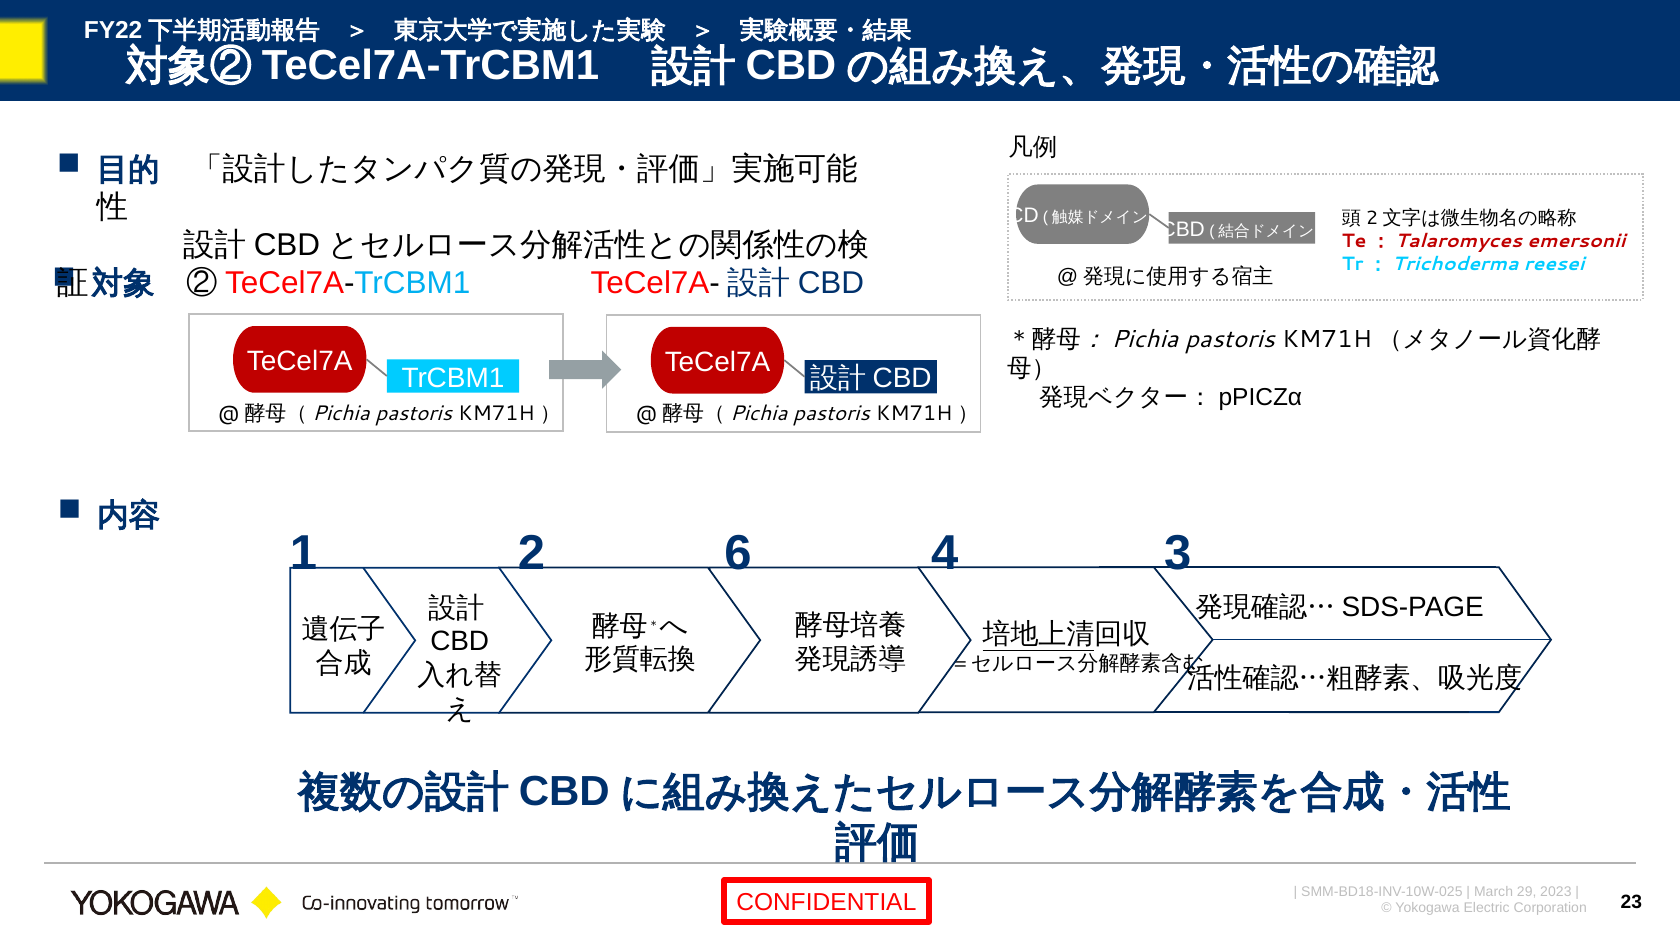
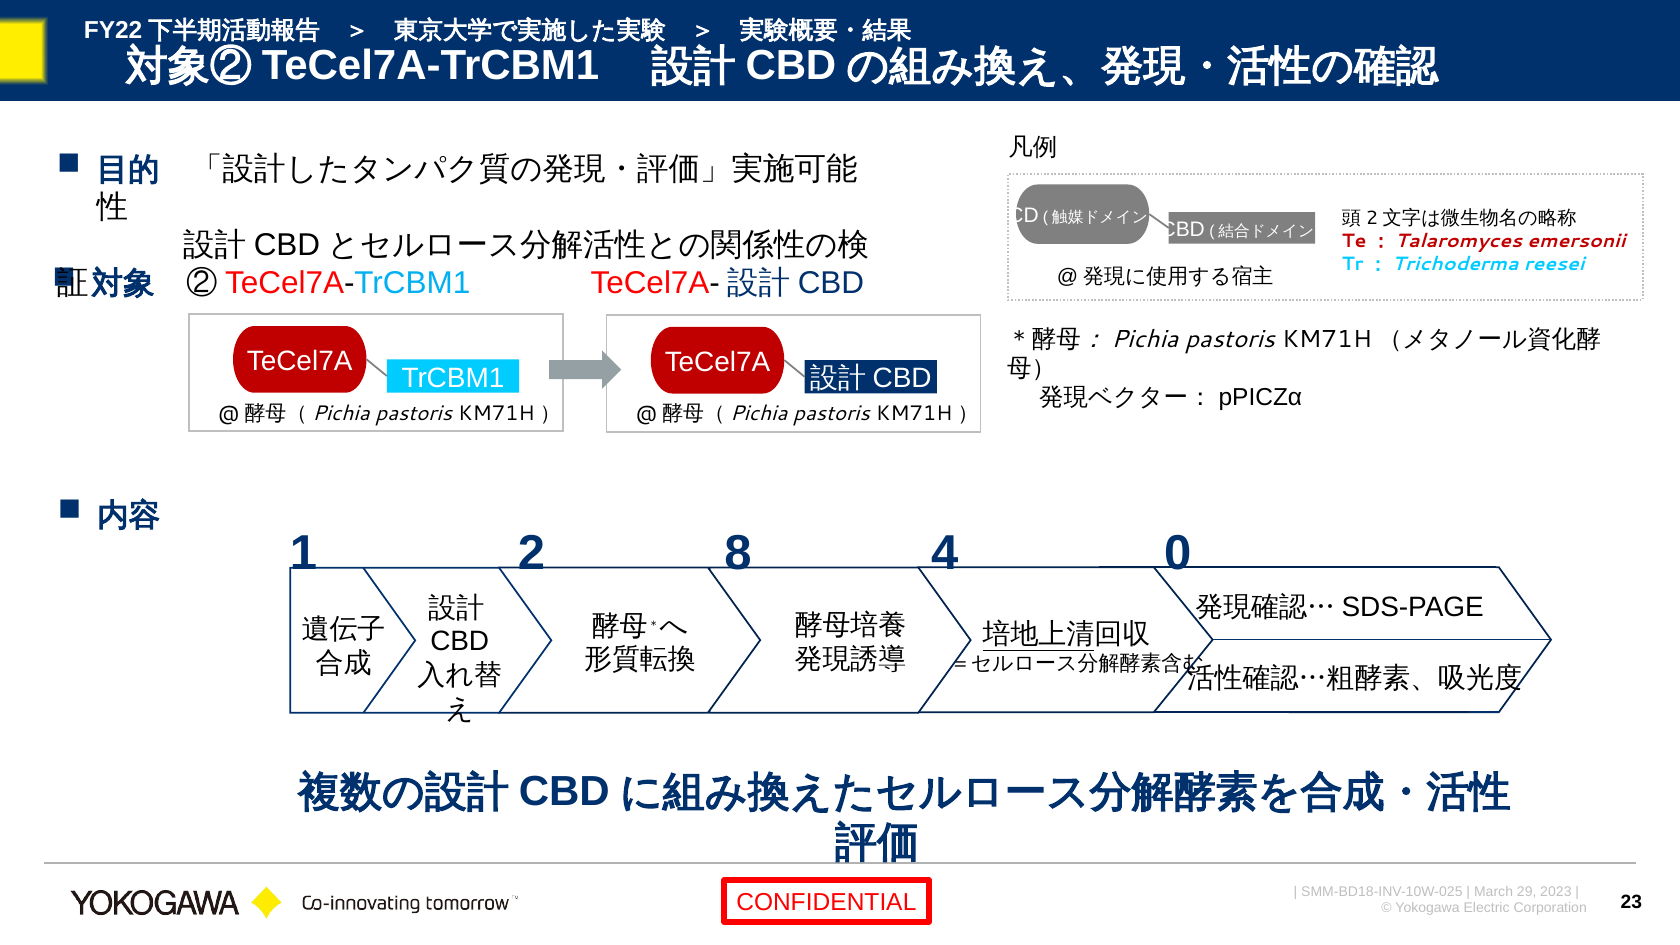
6: 6 -> 8 (738, 553)
3: 3 -> 0 (1178, 553)
